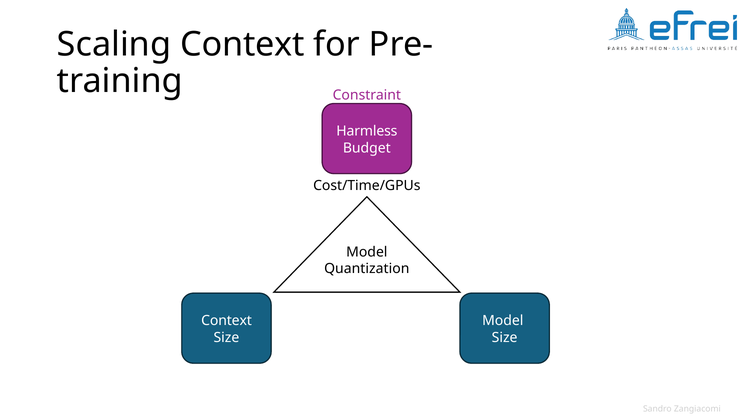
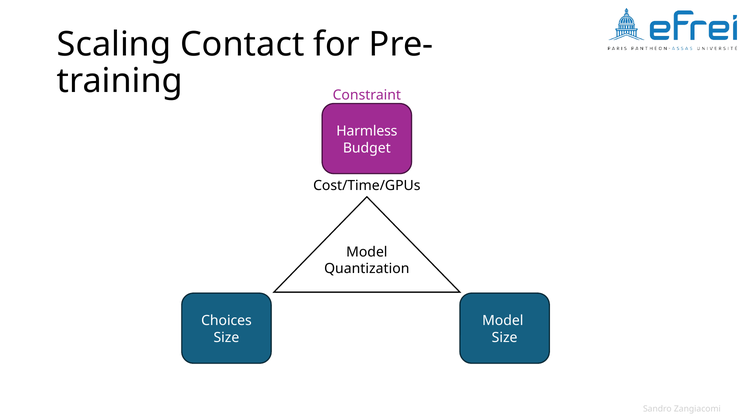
Scaling Context: Context -> Contact (242, 44)
Context: Context -> Choices (226, 321)
